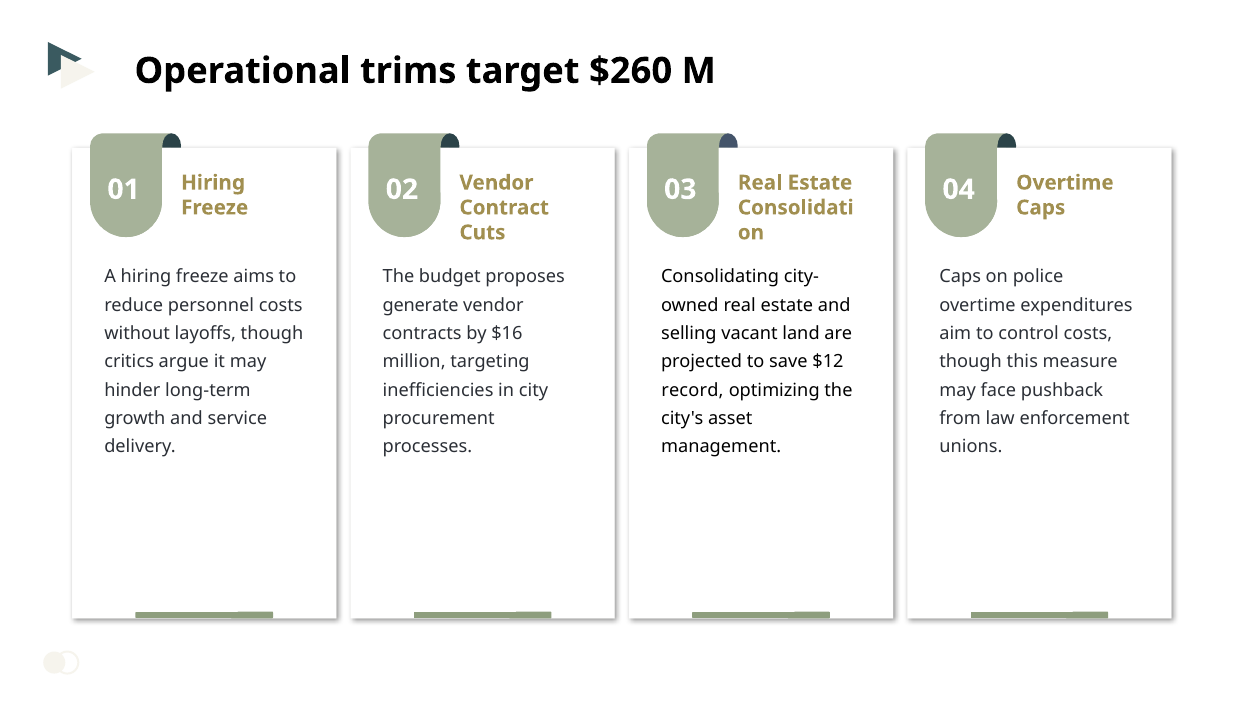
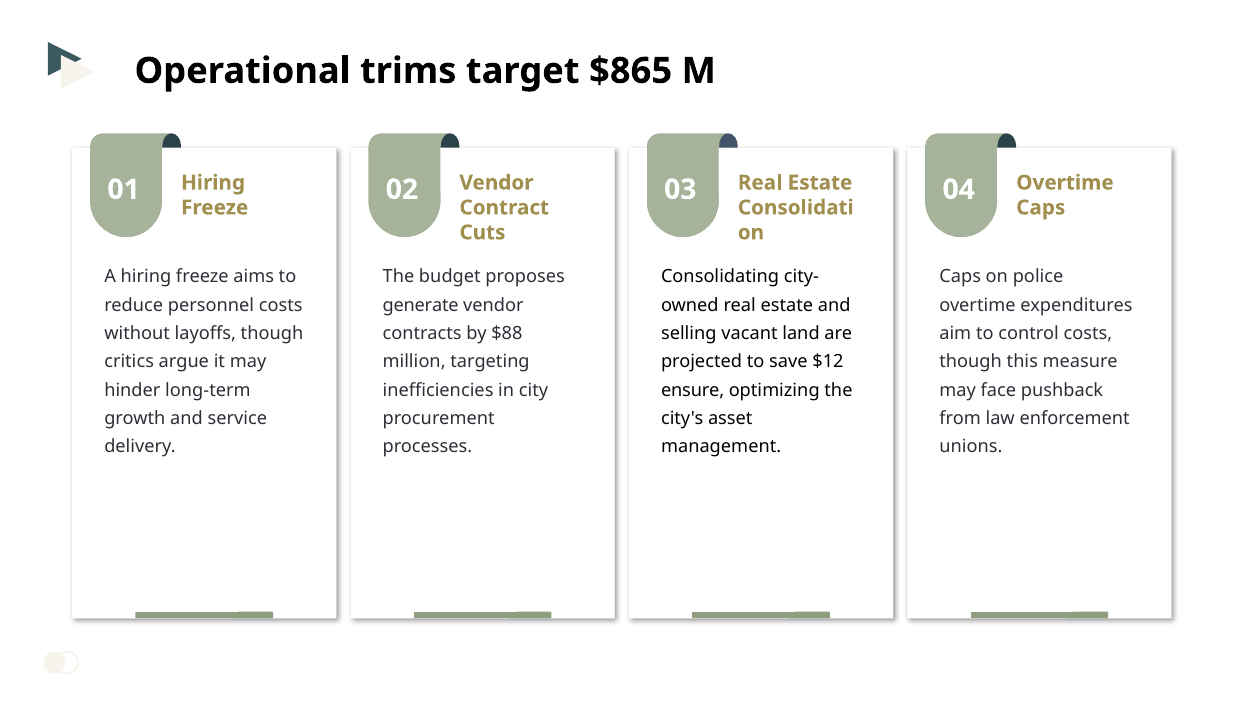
$260: $260 -> $865 (631, 71)
$16: $16 -> $88 (507, 334)
record: record -> ensure (693, 390)
